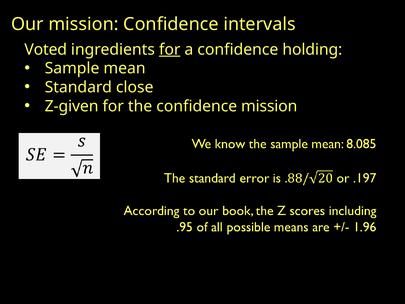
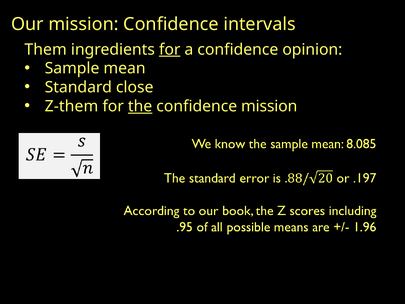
Voted: Voted -> Them (46, 49)
holding: holding -> opinion (312, 49)
Z-given: Z-given -> Z-them (71, 106)
the underline: none -> present (140, 106)
